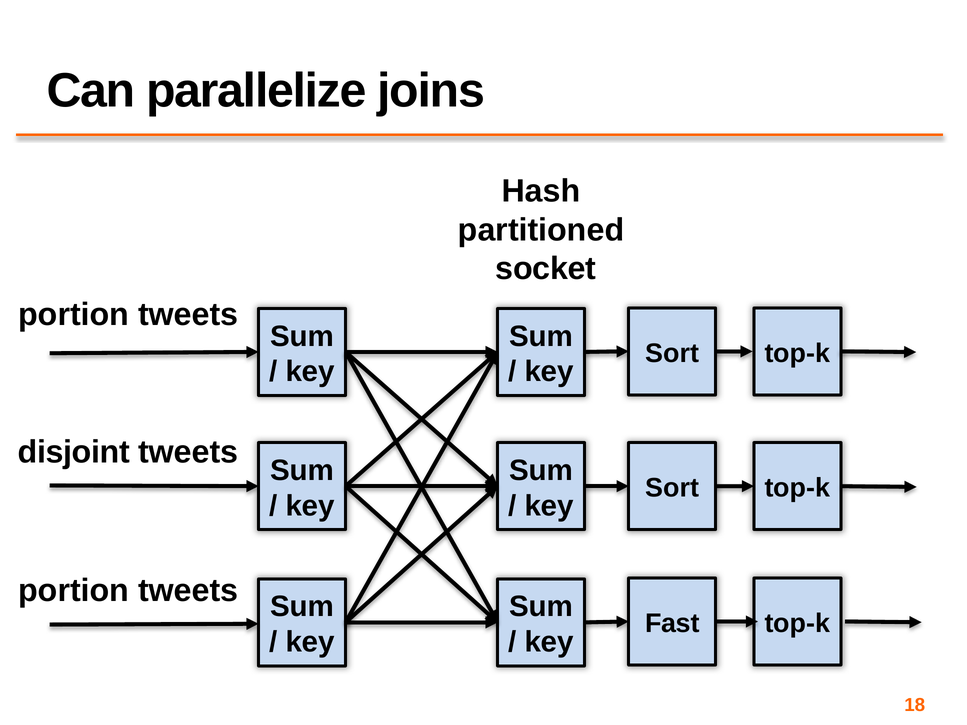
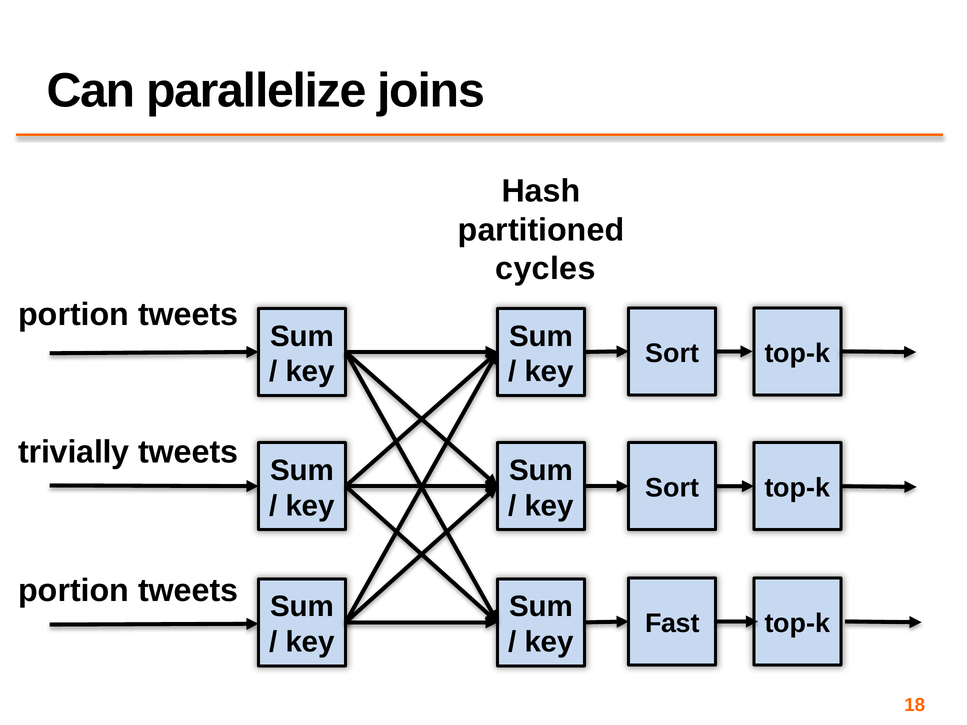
socket: socket -> cycles (545, 269)
disjoint: disjoint -> trivially (74, 452)
